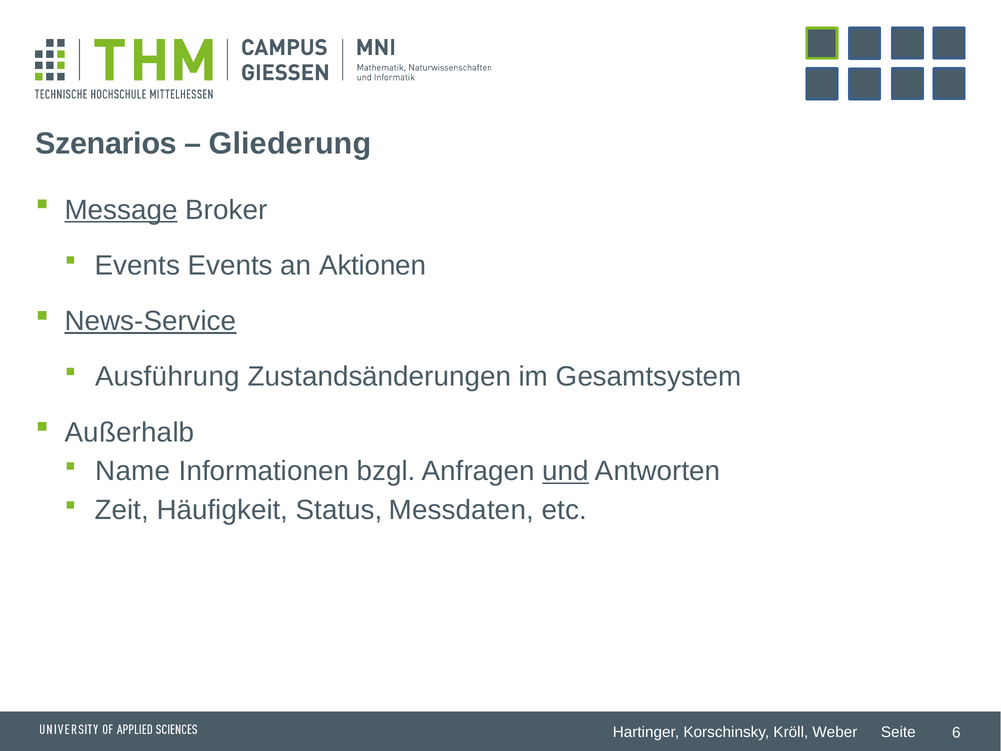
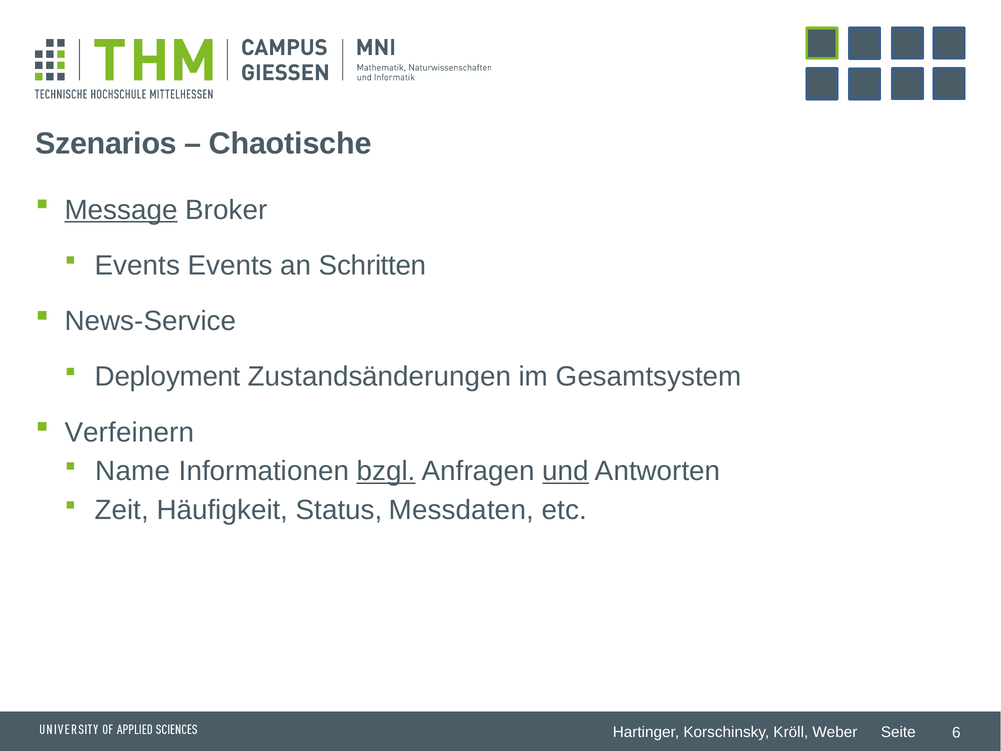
Gliederung: Gliederung -> Chaotische (290, 144)
Aktionen: Aktionen -> Schritten (373, 265)
News-Service underline: present -> none (151, 321)
Ausführung: Ausführung -> Deployment (168, 377)
Außerhalb: Außerhalb -> Verfeinern (130, 432)
bzgl underline: none -> present (386, 471)
